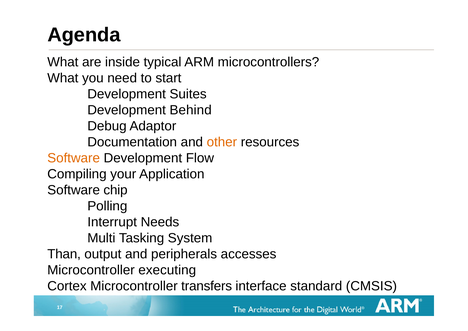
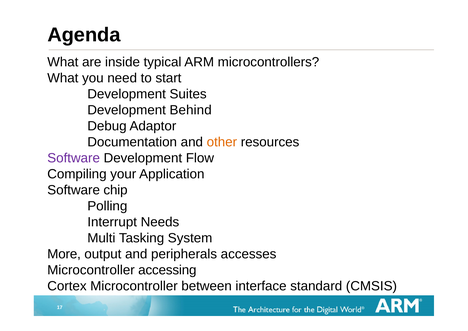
Software colour: orange -> purple (74, 158)
Than: Than -> More (64, 254)
executing: executing -> accessing (167, 270)
transfers: transfers -> between (207, 286)
